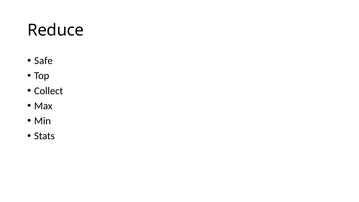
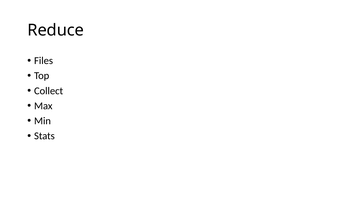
Safe: Safe -> Files (44, 61)
